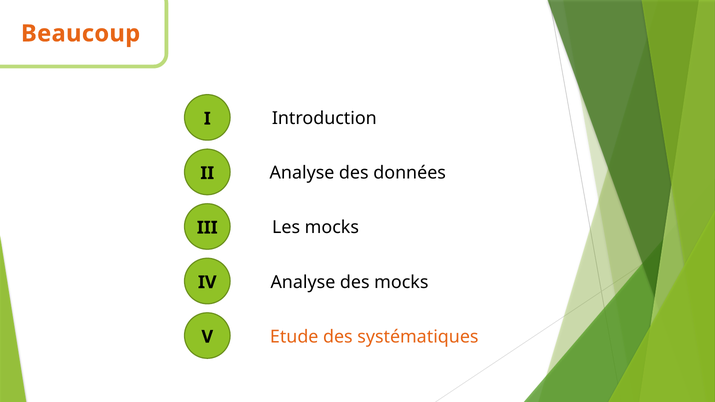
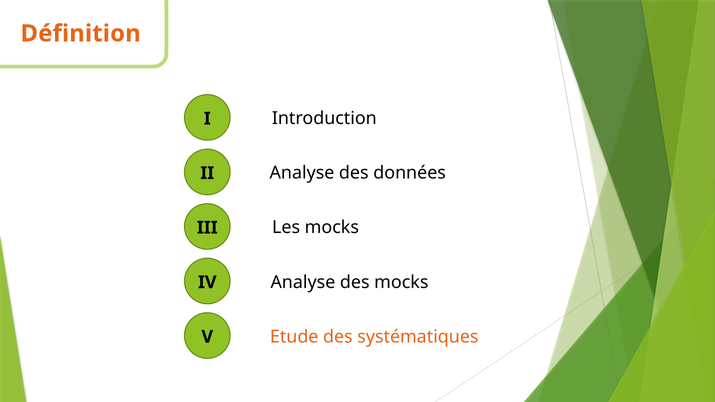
Beaucoup: Beaucoup -> Définition (81, 34)
